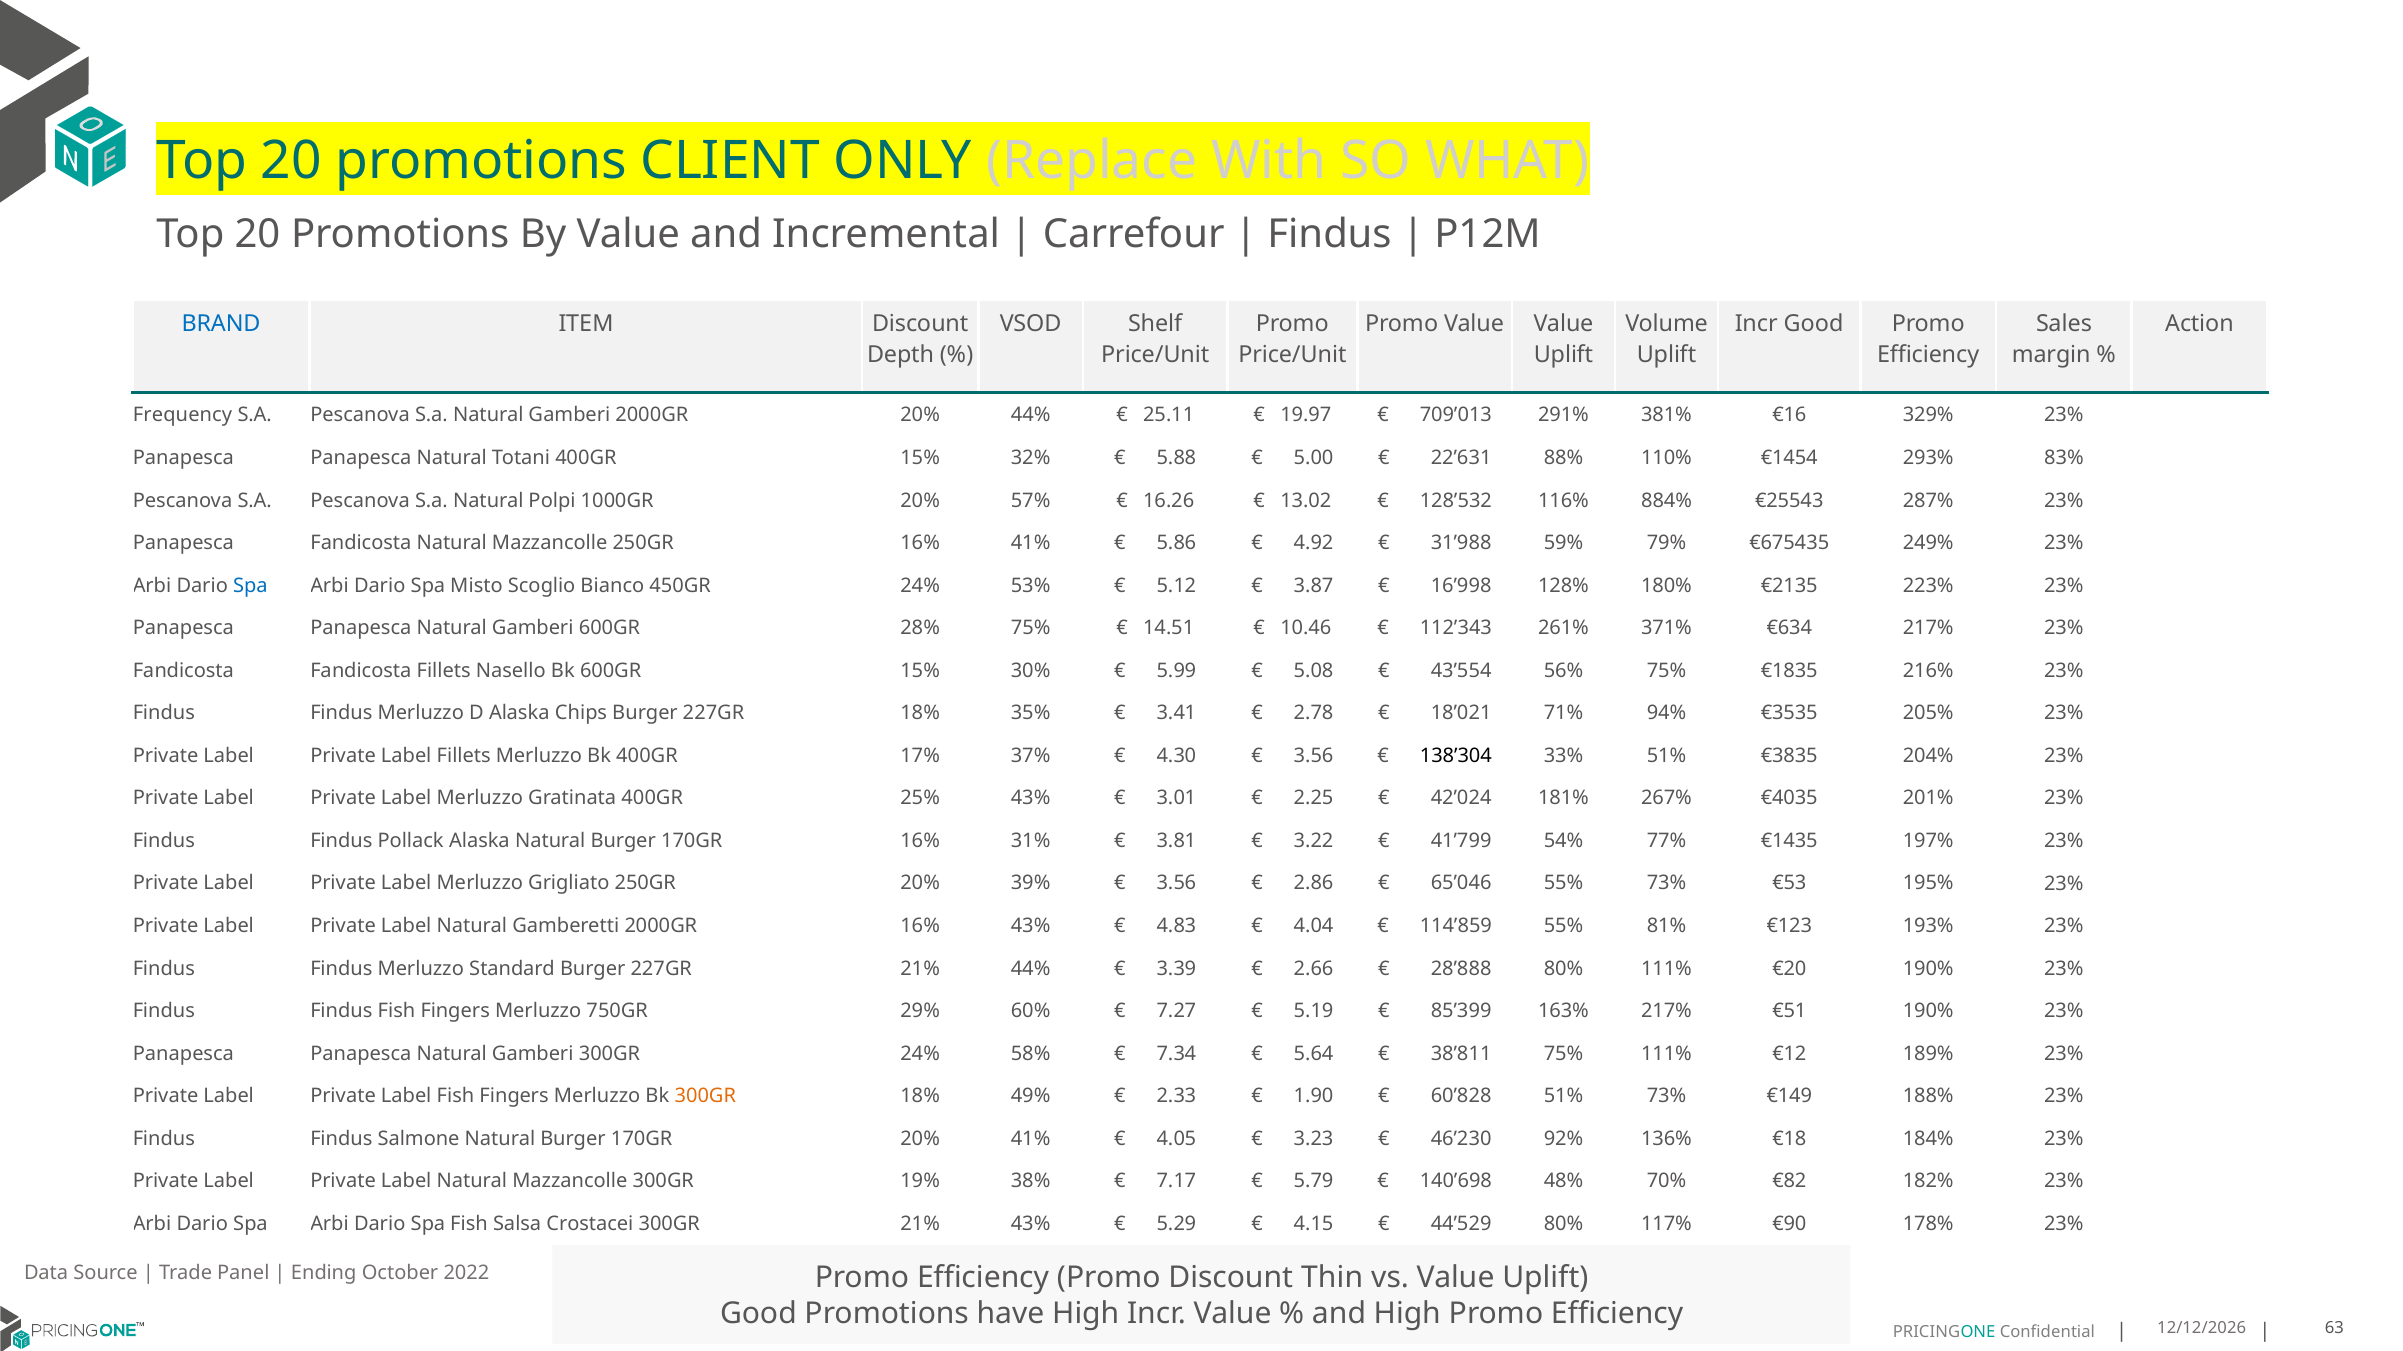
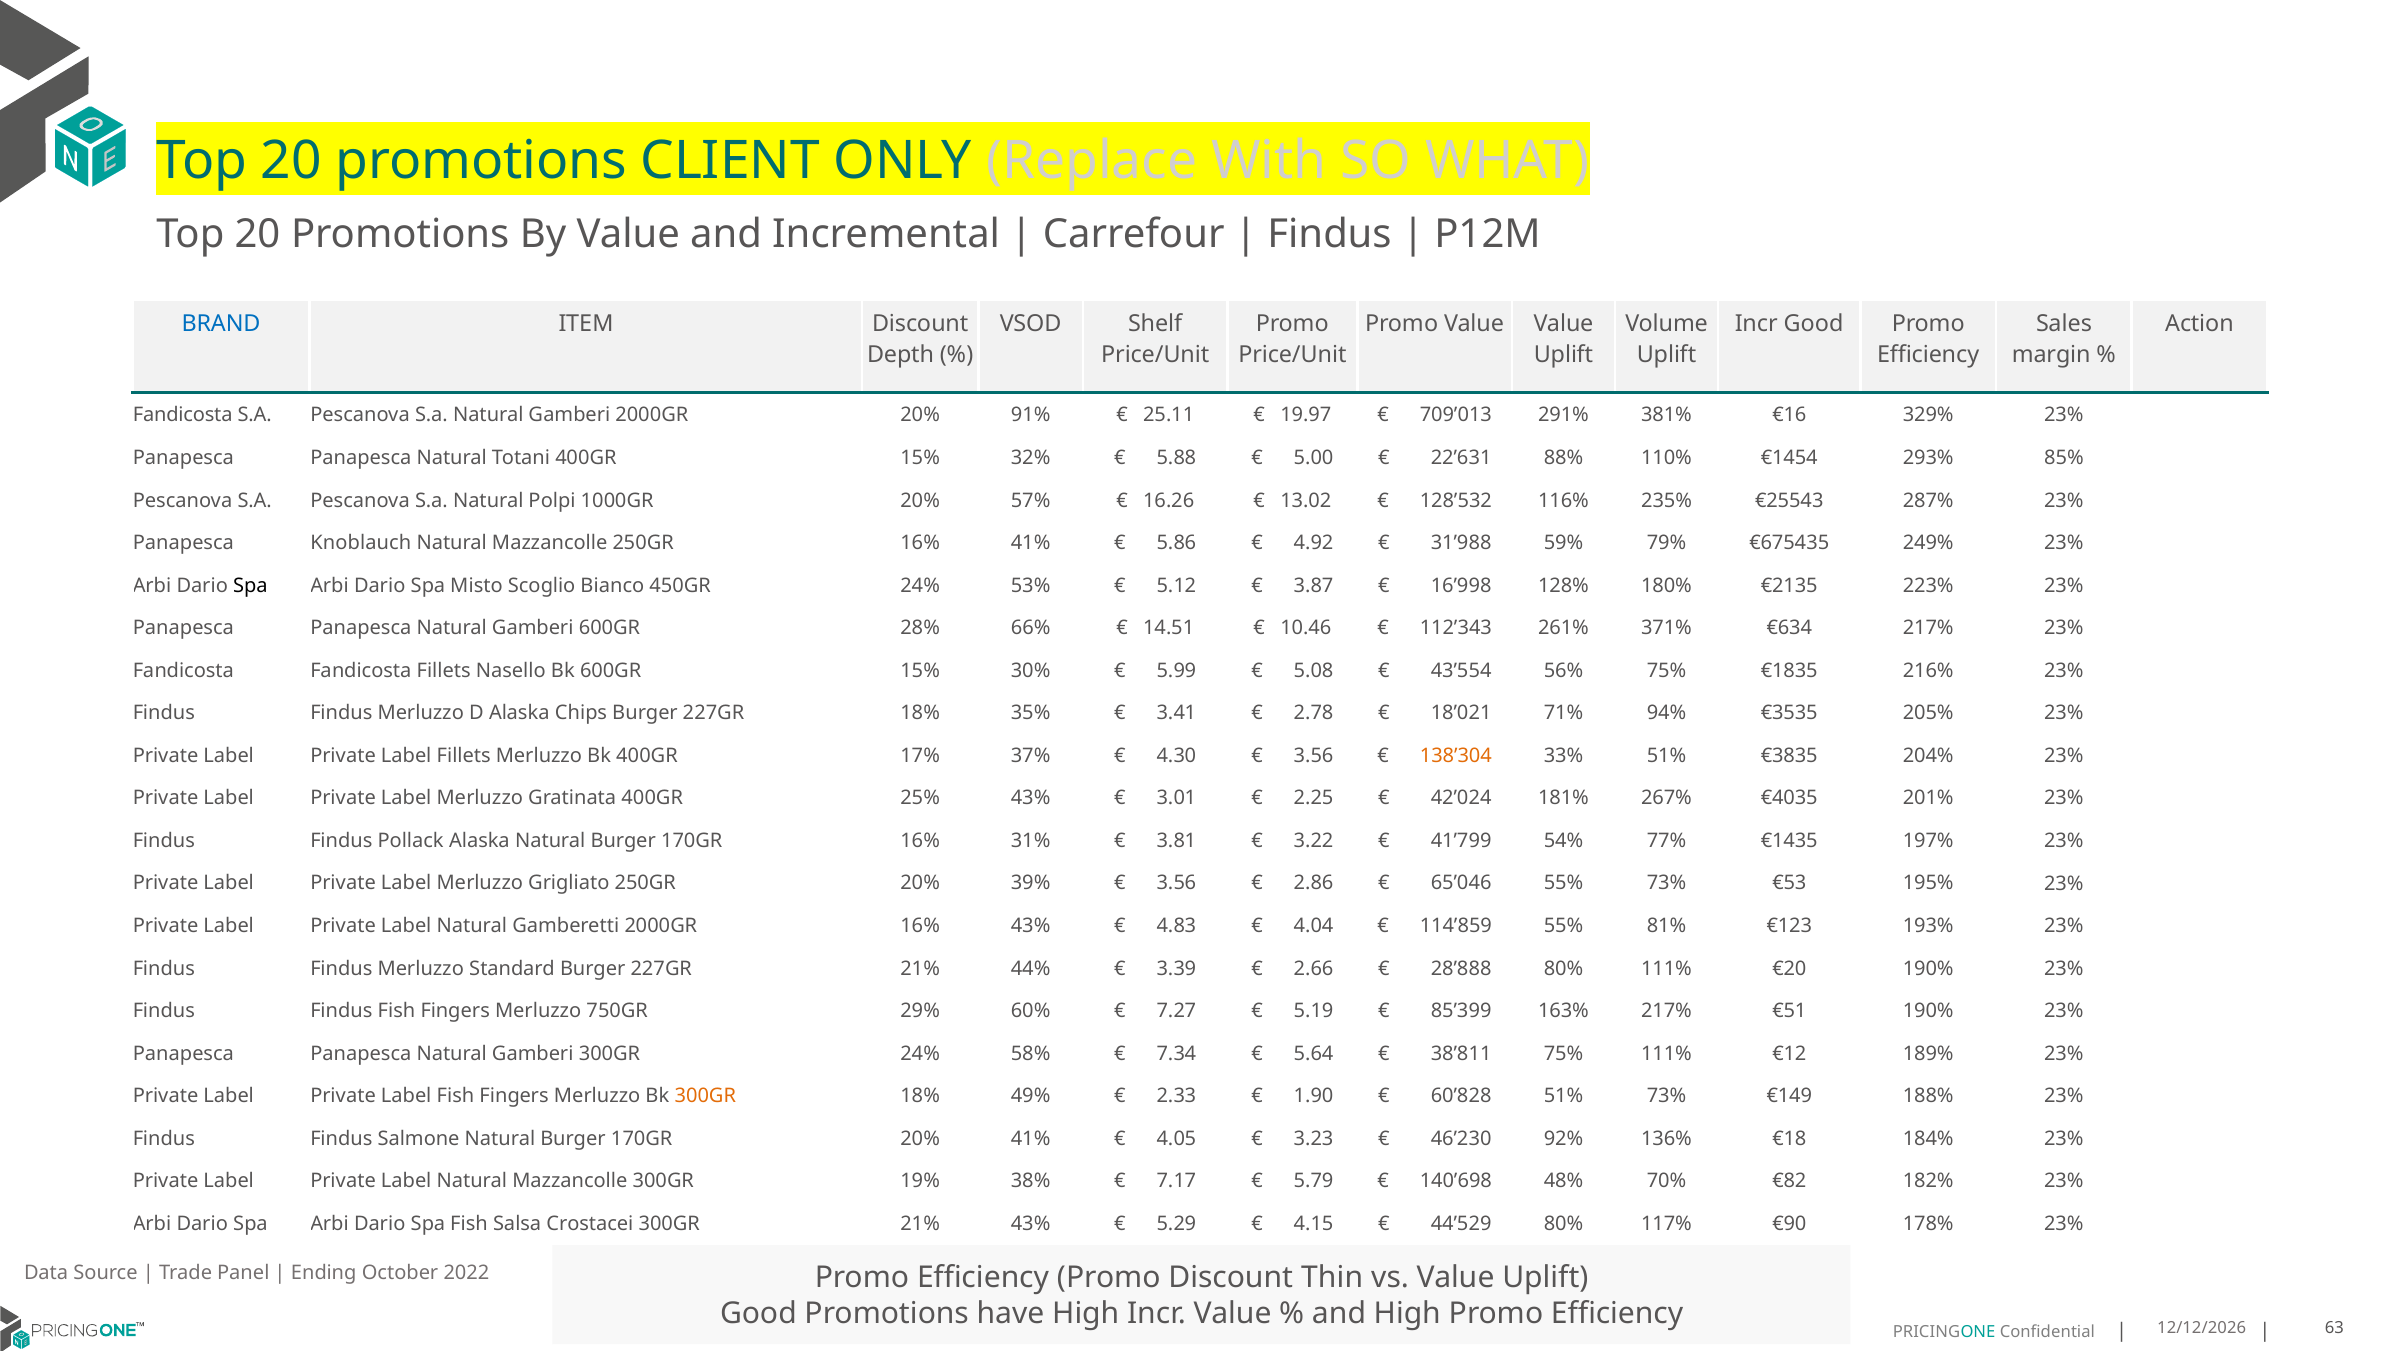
Frequency: Frequency -> Fandicosta (183, 416)
20% 44%: 44% -> 91% (1031, 416)
83%: 83% -> 85% (2064, 458)
884%: 884% -> 235% (1667, 501)
Panapesca Fandicosta: Fandicosta -> Knoblauch (361, 543)
Spa colour: blue -> black (250, 586)
28% 75%: 75% -> 66% (1031, 628)
138’304 colour: black -> orange (1456, 756)
